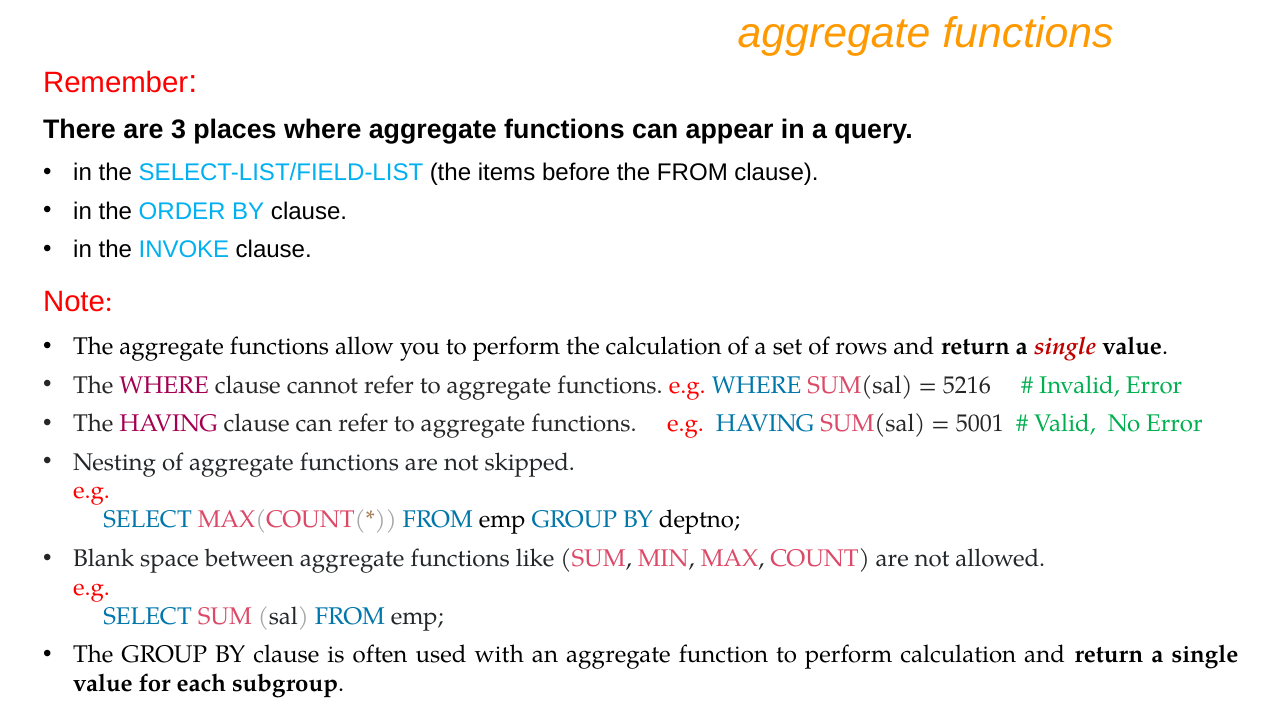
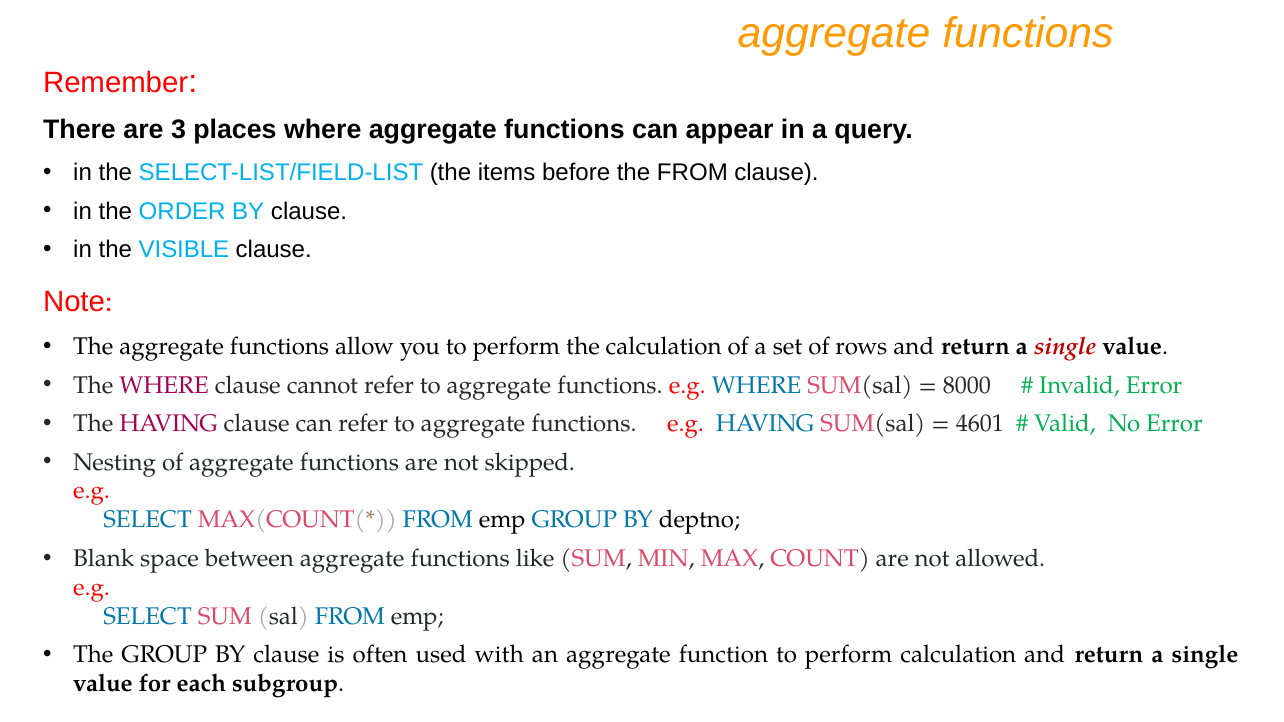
INVOKE: INVOKE -> VISIBLE (184, 250)
5216: 5216 -> 8000 (967, 385)
5001: 5001 -> 4601 (980, 424)
